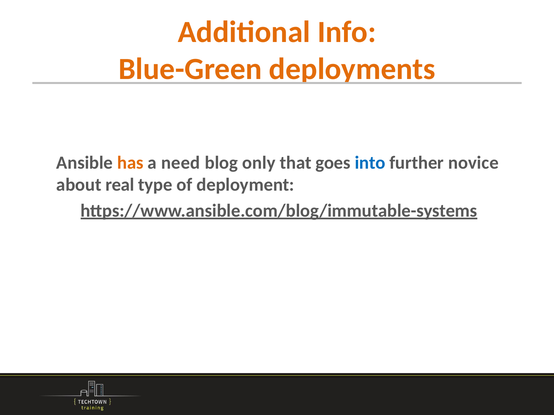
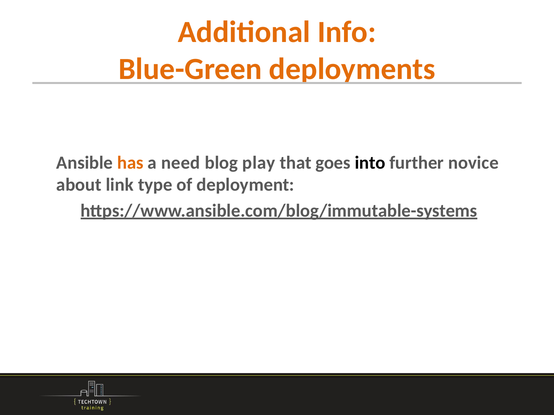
only: only -> play (259, 163)
into colour: blue -> black (370, 163)
real: real -> link (120, 185)
